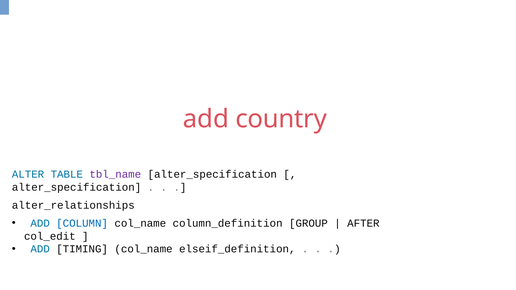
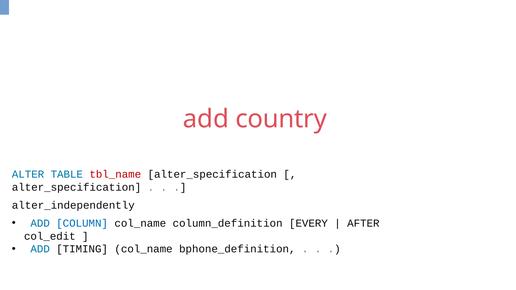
tbl_name colour: purple -> red (115, 174)
alter_relationships: alter_relationships -> alter_independently (73, 205)
GROUP: GROUP -> EVERY (308, 223)
elseif_definition: elseif_definition -> bphone_definition (237, 249)
